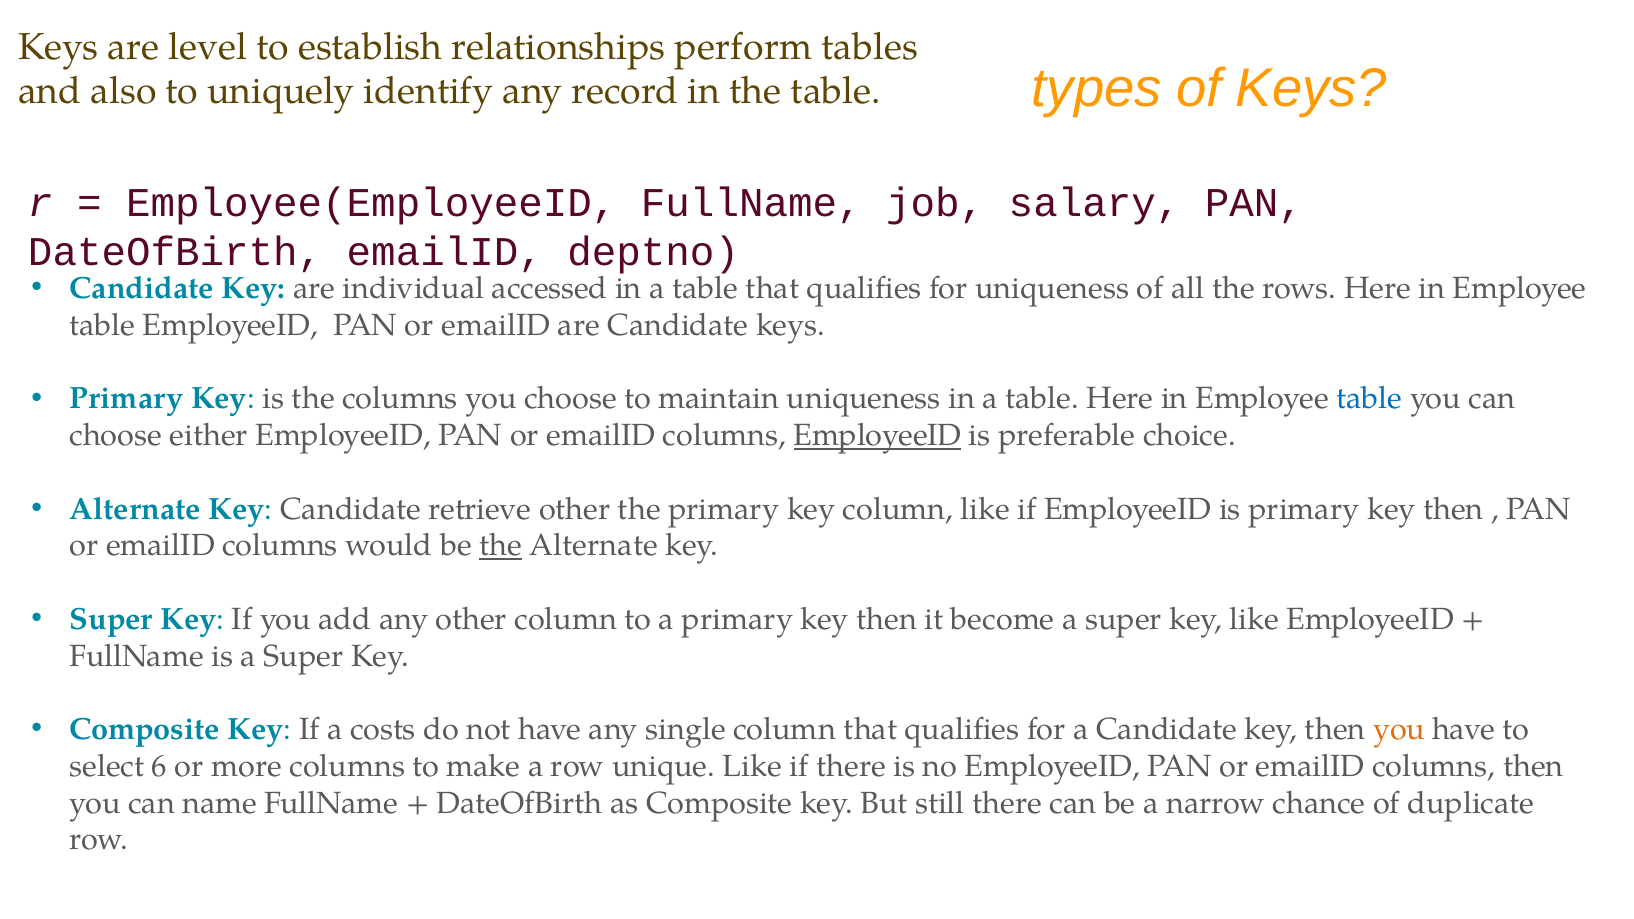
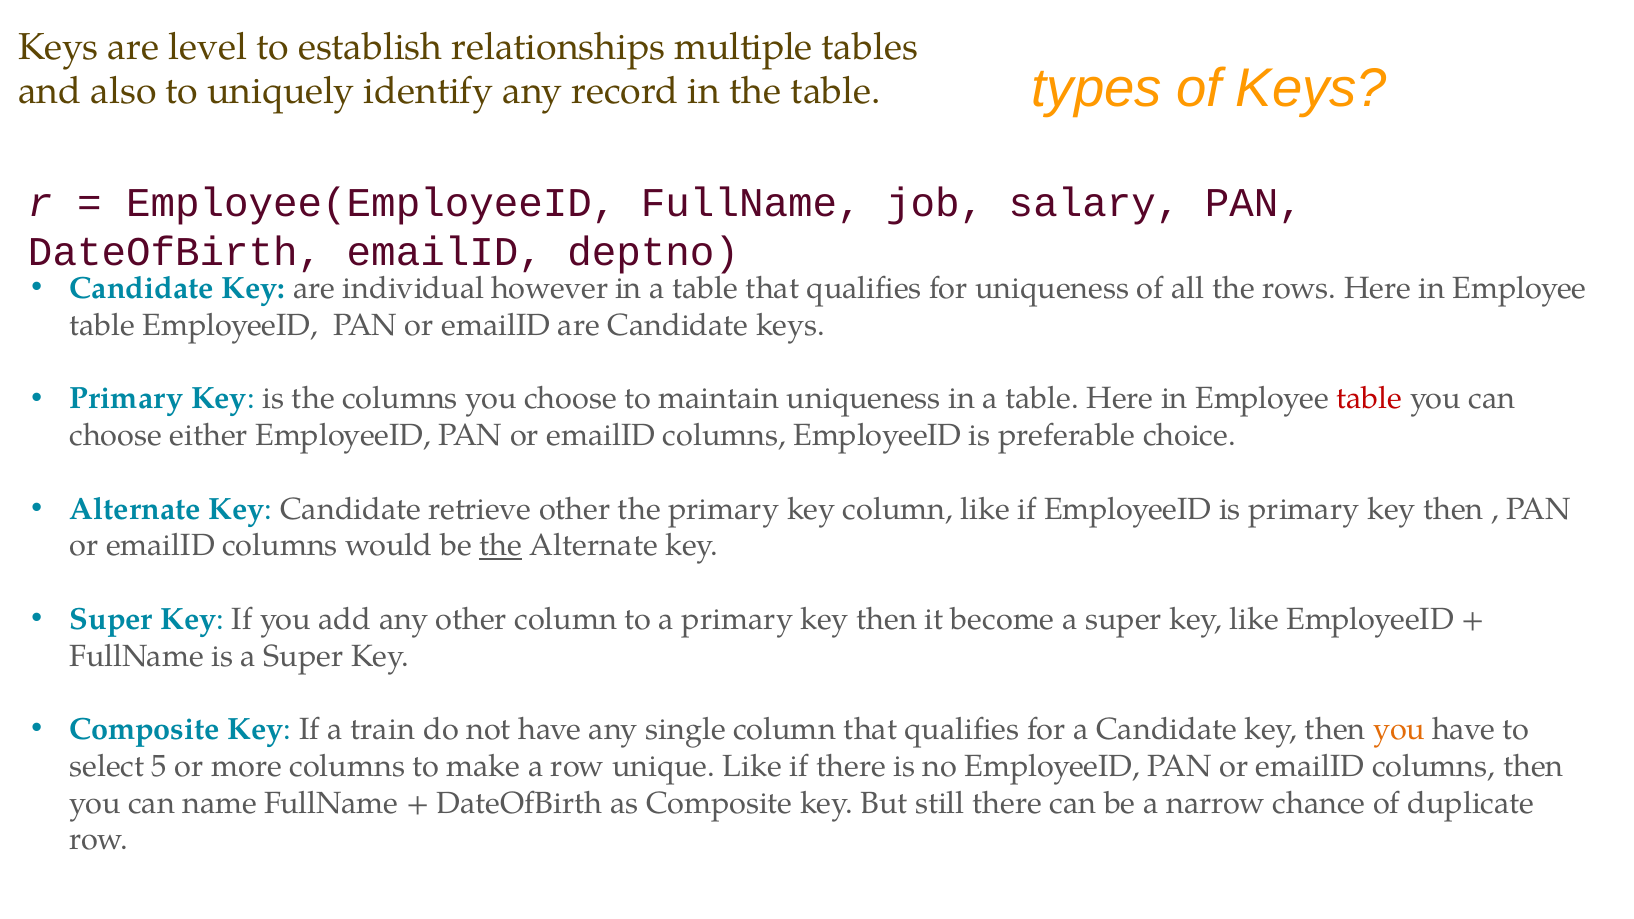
perform: perform -> multiple (744, 47)
accessed: accessed -> however (550, 288)
table colour: blue -> red (1369, 399)
EmployeeID underline: present -> none (878, 436)
costs: costs -> train (383, 730)
6: 6 -> 5 (159, 766)
